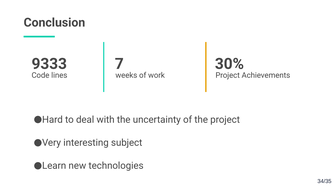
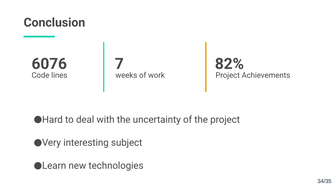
9333: 9333 -> 6076 (49, 64)
30%: 30% -> 82% (229, 64)
